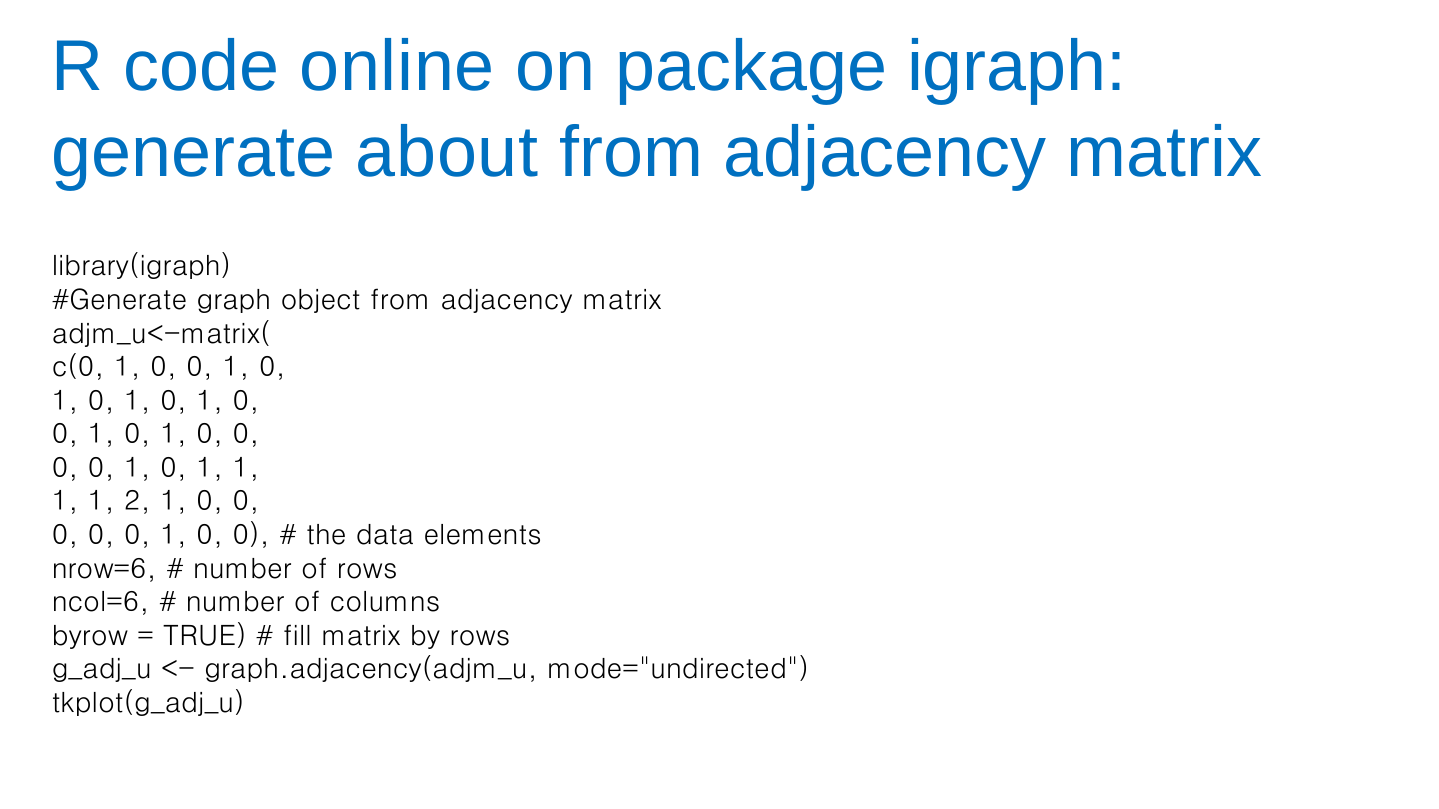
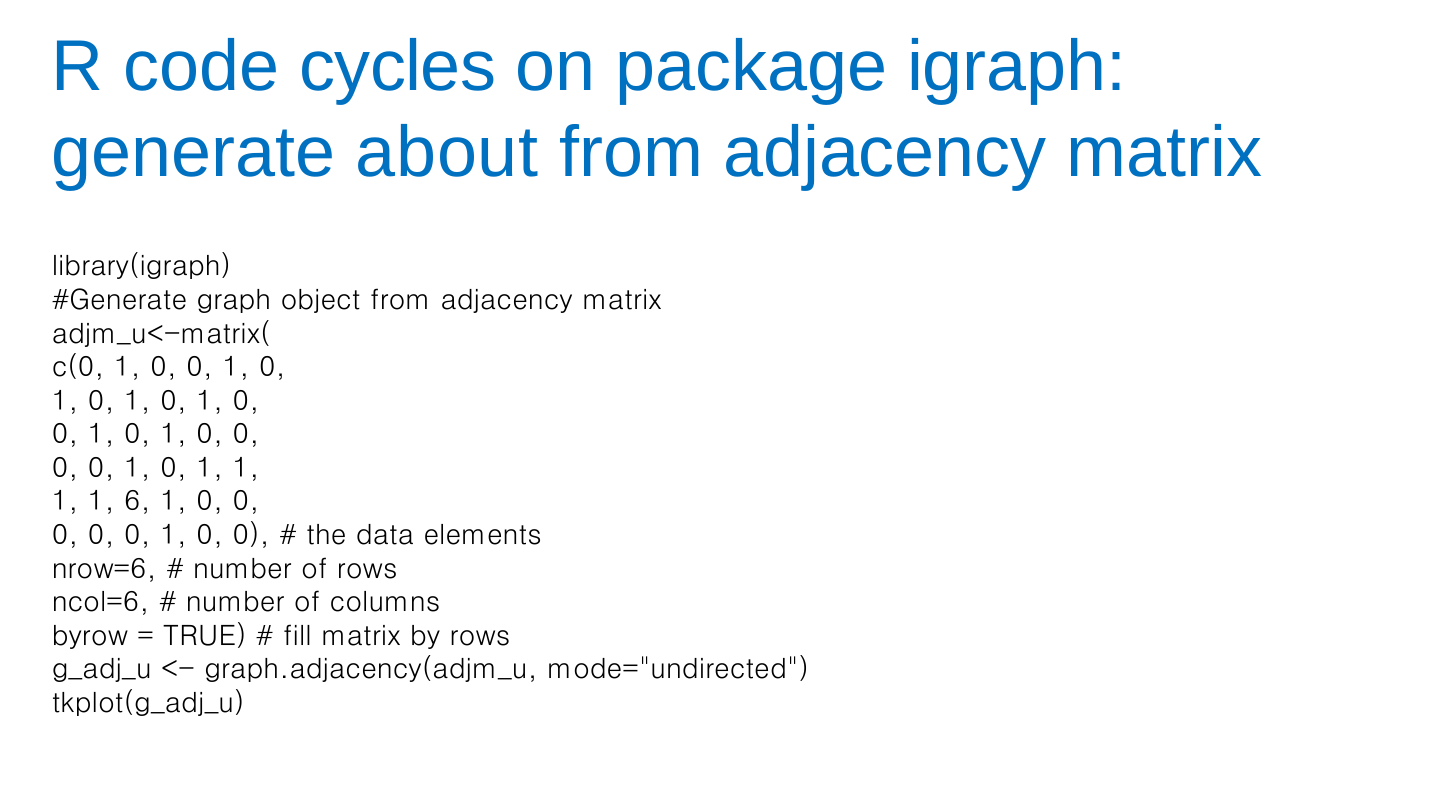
online: online -> cycles (398, 67)
2: 2 -> 6 (138, 502)
